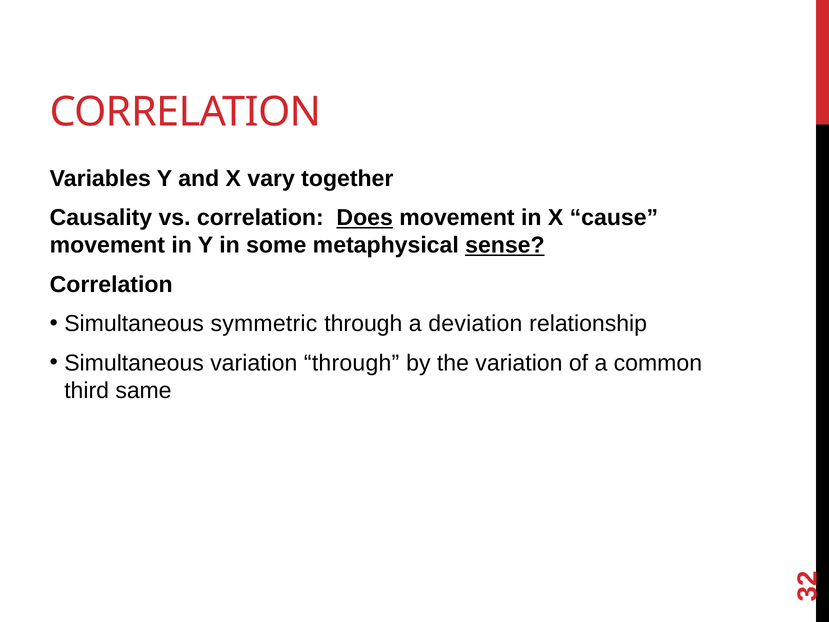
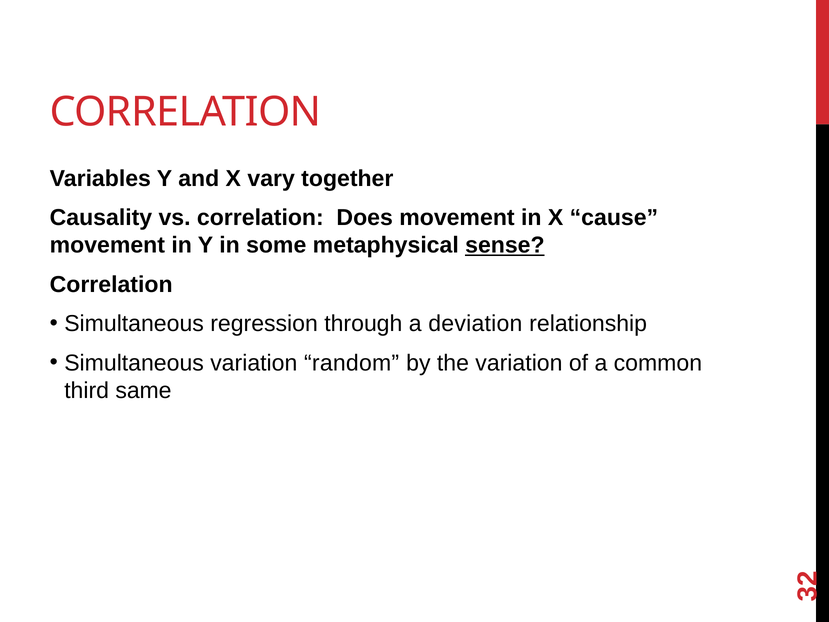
Does underline: present -> none (365, 218)
symmetric: symmetric -> regression (264, 324)
variation through: through -> random (352, 363)
